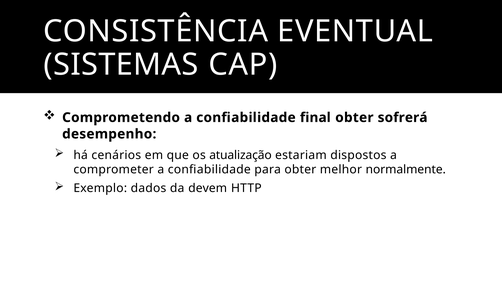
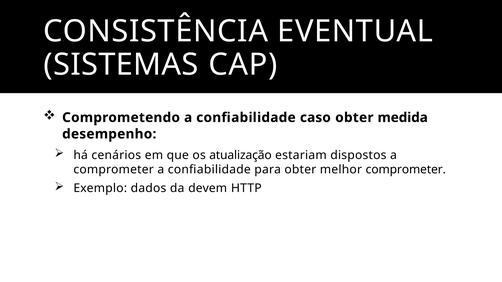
final: final -> caso (315, 118)
sofrerá: sofrerá -> medida (403, 118)
melhor normalmente: normalmente -> comprometer (406, 170)
